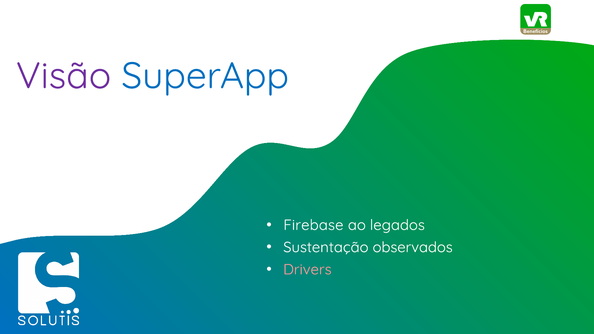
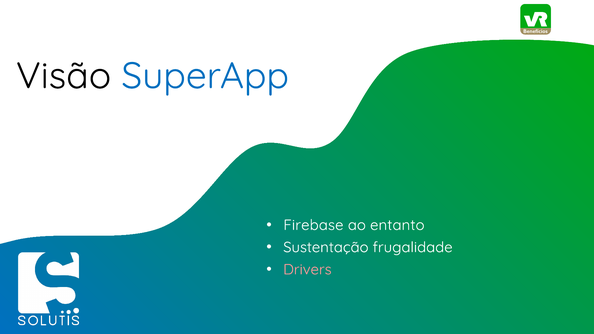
Visão colour: purple -> black (64, 76)
legados: legados -> entanto (397, 225)
observados: observados -> frugalidade (413, 247)
